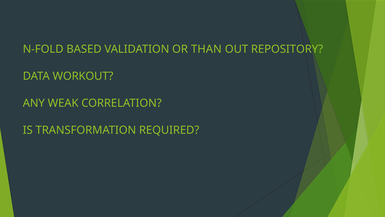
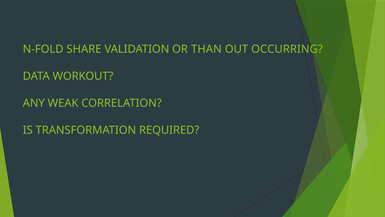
BASED: BASED -> SHARE (84, 49)
REPOSITORY: REPOSITORY -> OCCURRING (287, 49)
